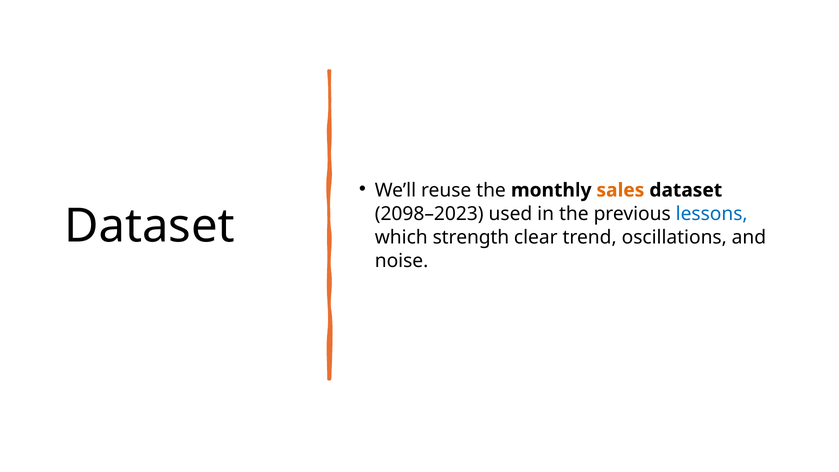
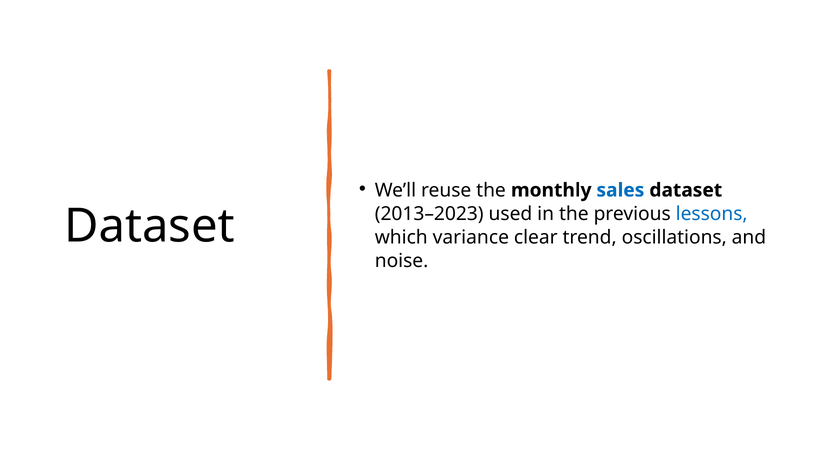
sales colour: orange -> blue (620, 190)
2098–2023: 2098–2023 -> 2013–2023 (429, 214)
strength: strength -> variance (471, 237)
